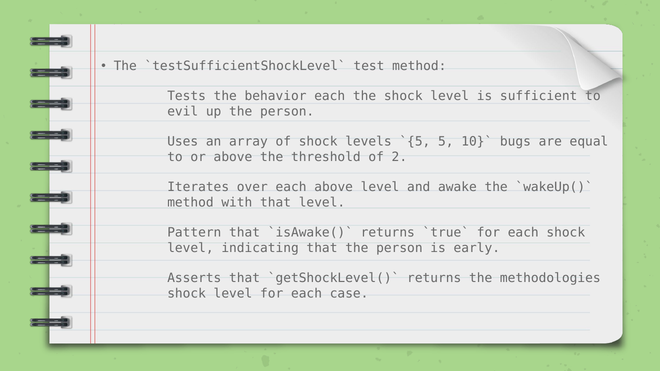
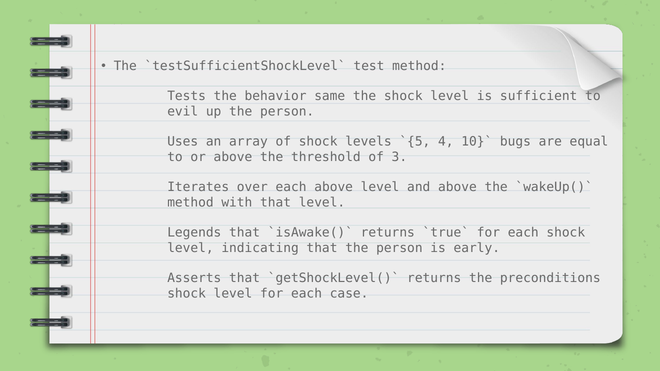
behavior each: each -> same (330, 96)
5: 5 -> 4 (446, 142)
2: 2 -> 3 (399, 157)
and awake: awake -> above (457, 187)
Pattern: Pattern -> Legends (194, 233)
methodologies: methodologies -> preconditions (550, 278)
